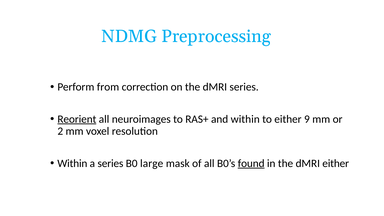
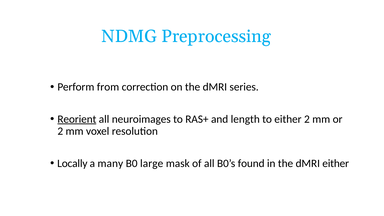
and within: within -> length (245, 119)
either 9: 9 -> 2 (307, 119)
Within: Within -> Locally (72, 163)
a series: series -> many (110, 163)
found underline: present -> none (251, 163)
